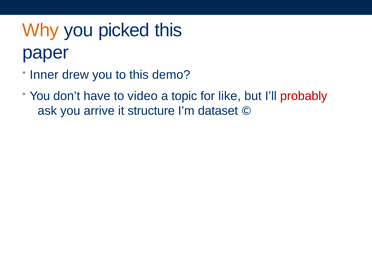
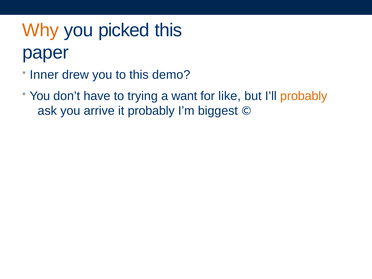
video: video -> trying (143, 96)
topic: topic -> want (184, 96)
probably colour: red -> orange (304, 96)
it structure: structure -> probably (151, 111)
dataset: dataset -> biggest (218, 111)
